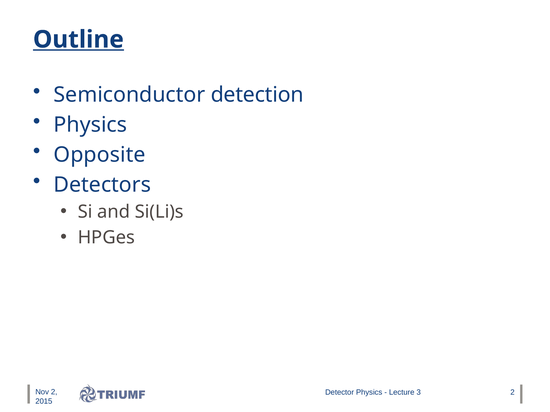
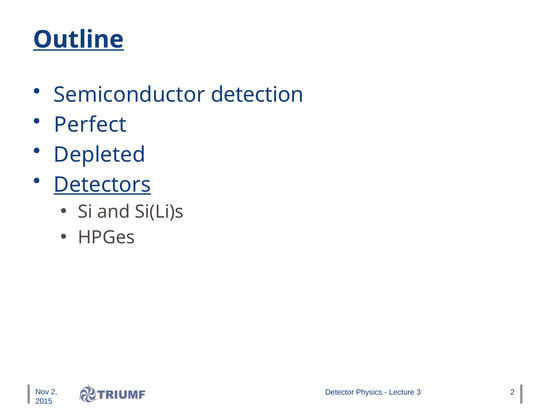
Physics: Physics -> Perfect (90, 125)
Opposite: Opposite -> Depleted (100, 155)
Detectors underline: none -> present (102, 185)
